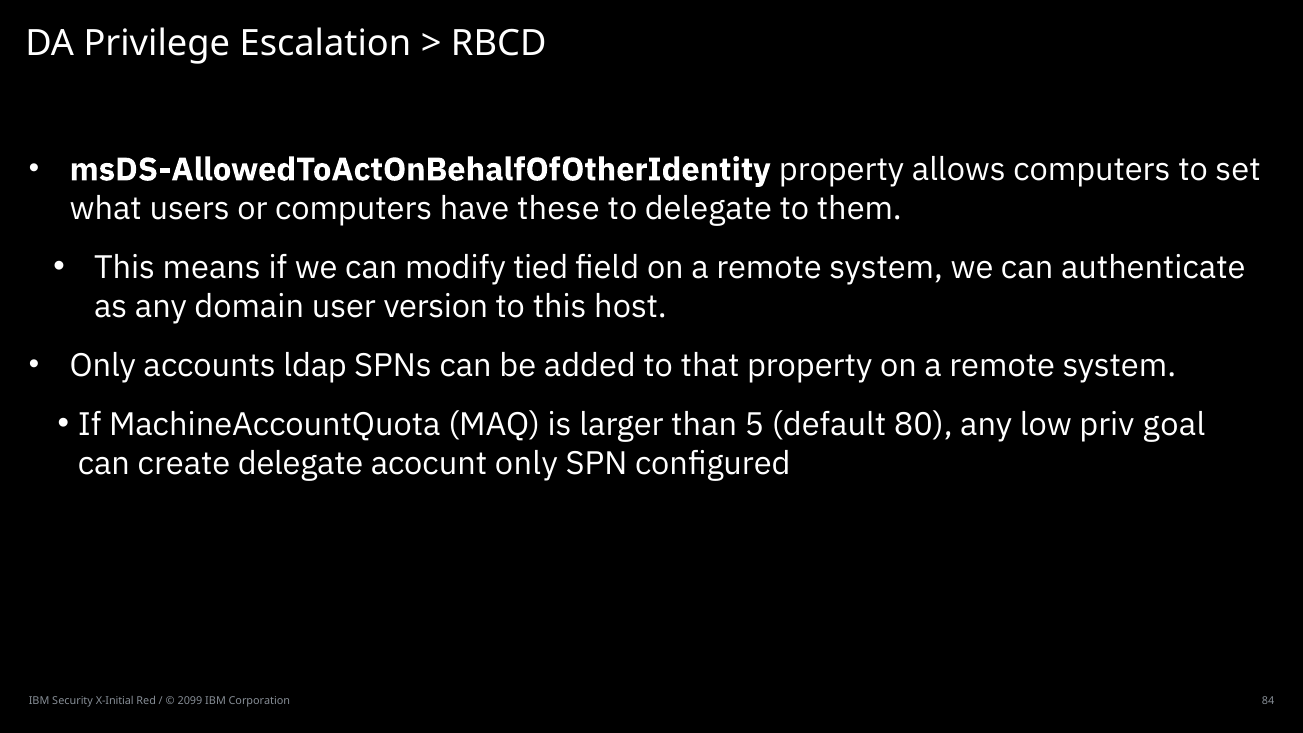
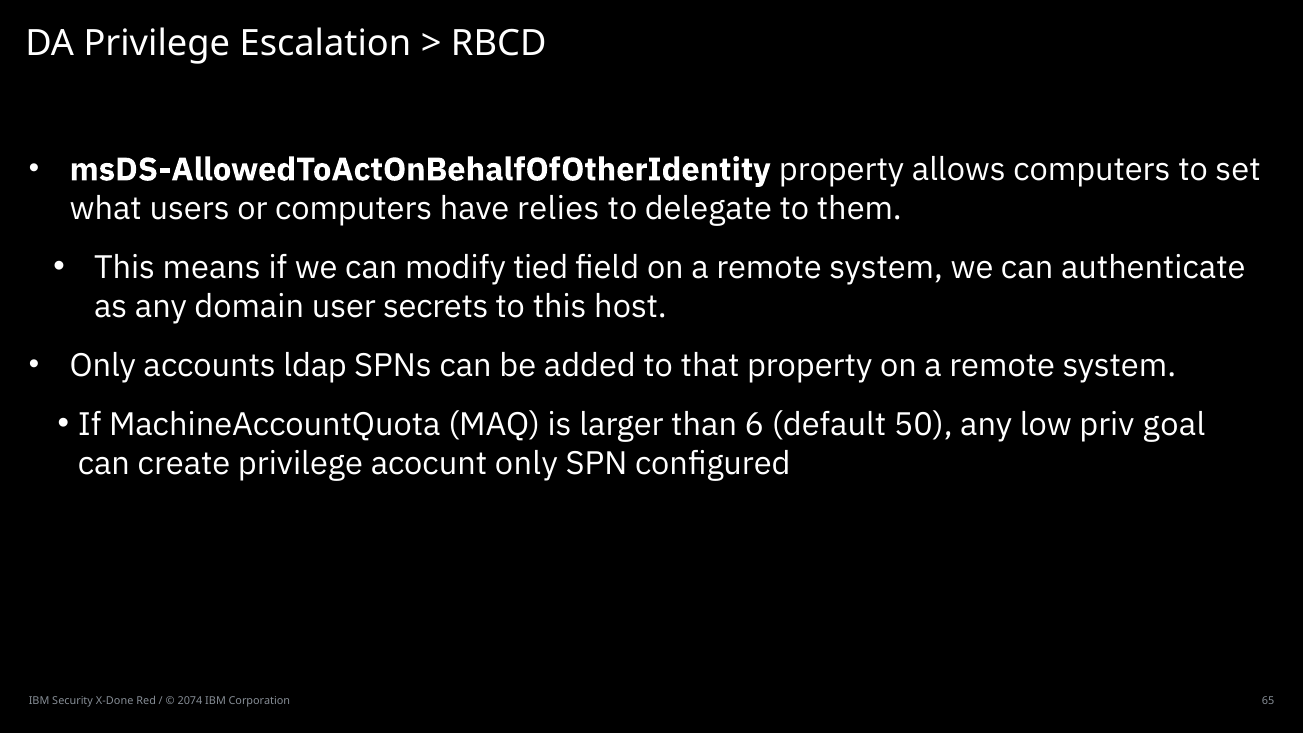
these: these -> relies (558, 209)
version: version -> secrets (436, 307)
5: 5 -> 6 (755, 425)
80: 80 -> 50 (923, 425)
create delegate: delegate -> privilege (300, 464)
X-Initial: X-Initial -> X-Done (115, 701)
2099: 2099 -> 2074 (190, 701)
84: 84 -> 65 (1268, 701)
